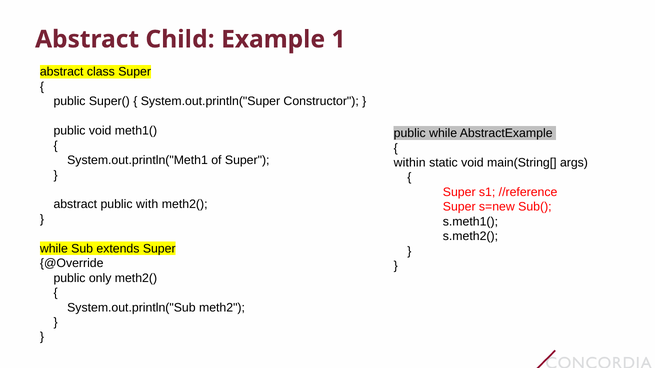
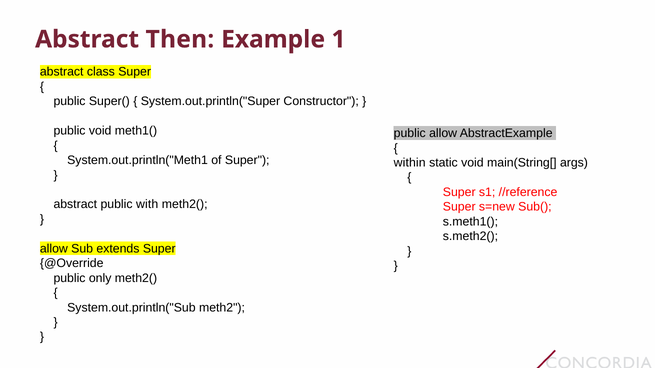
Child: Child -> Then (180, 39)
public while: while -> allow (443, 133)
while: while -> allow (54, 249)
